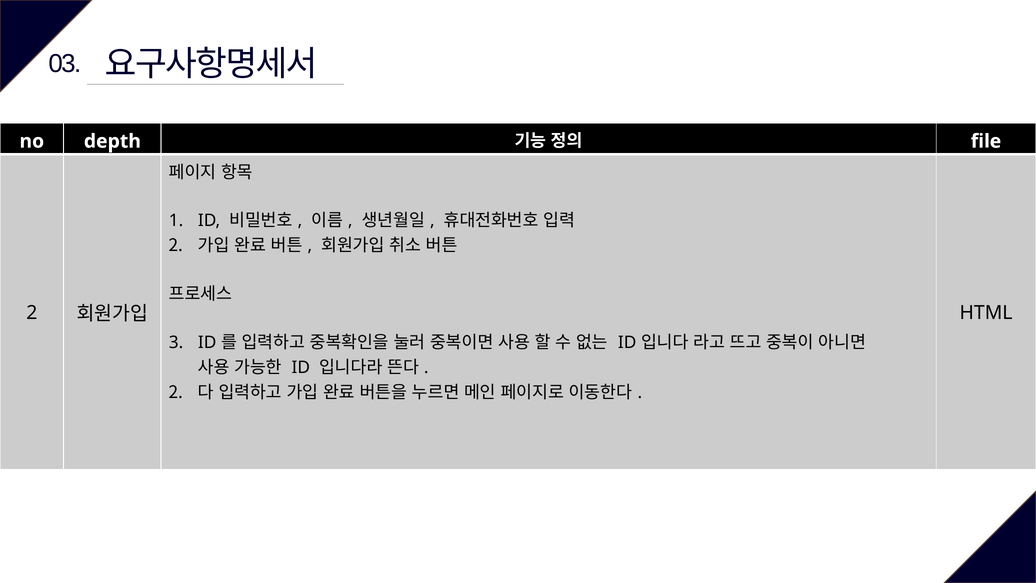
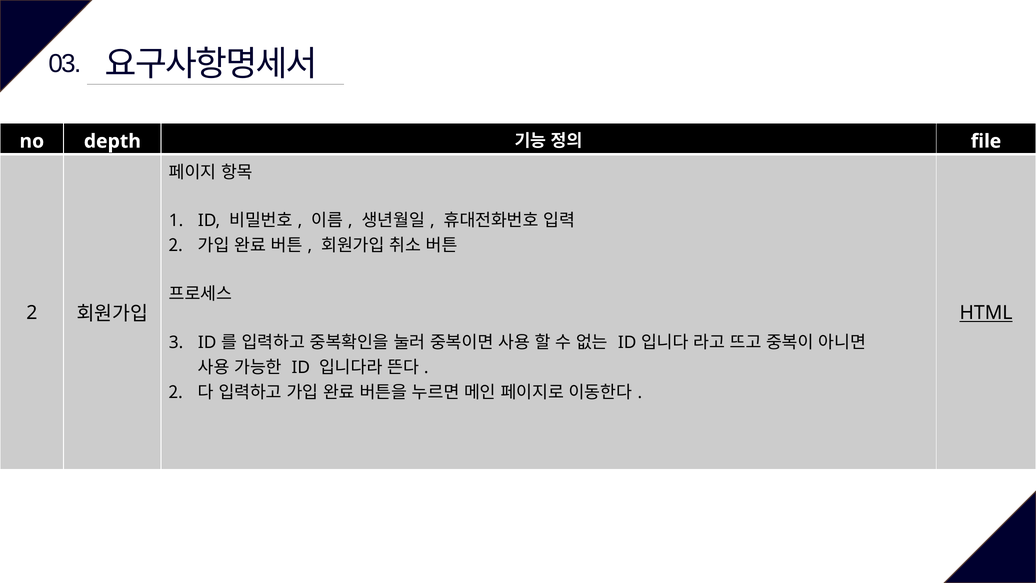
HTML underline: none -> present (986, 313)
